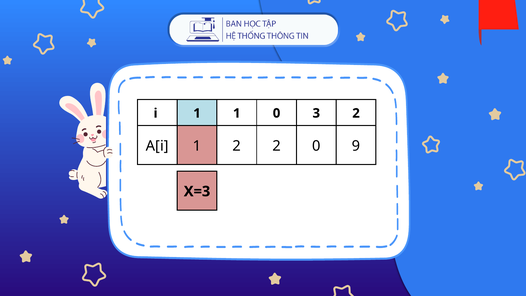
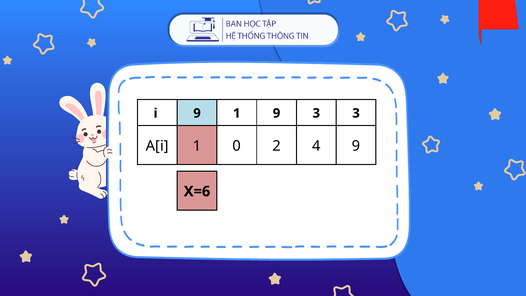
i 1: 1 -> 9 (197, 113)
1 0: 0 -> 9 (277, 113)
3 2: 2 -> 3 (356, 113)
1 2: 2 -> 0 (237, 146)
2 0: 0 -> 4 (316, 146)
X=3: X=3 -> X=6 (197, 191)
